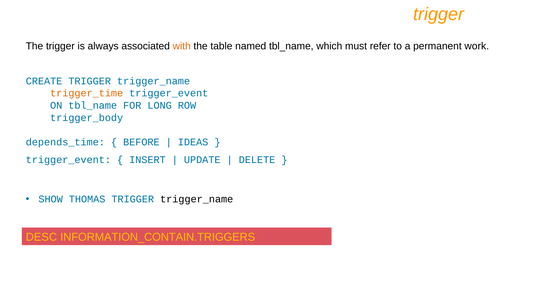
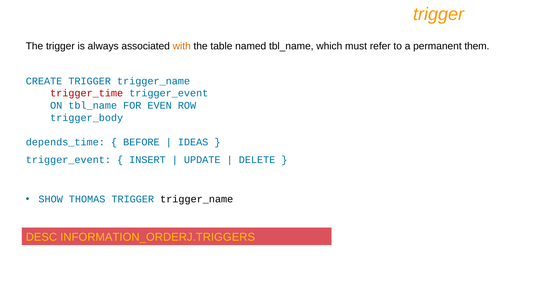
work: work -> them (477, 46)
trigger_time colour: orange -> red (87, 93)
LONG: LONG -> EVEN (160, 105)
INFORMATION_CONTAIN.TRIGGERS: INFORMATION_CONTAIN.TRIGGERS -> INFORMATION_ORDERJ.TRIGGERS (158, 237)
